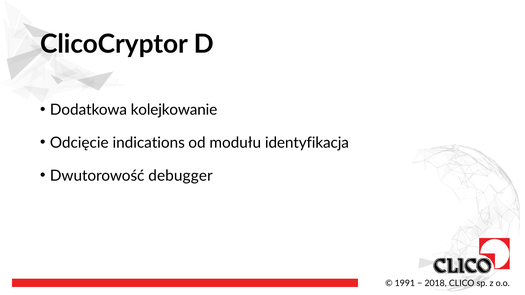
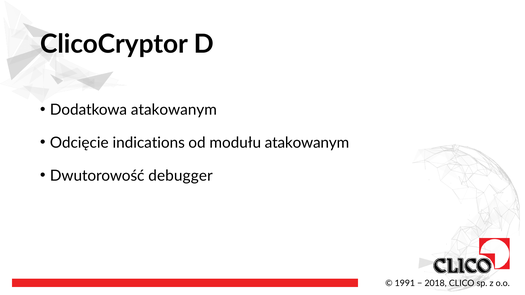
Dodatkowa kolejkowanie: kolejkowanie -> atakowanym (174, 110)
modułu identyfikacja: identyfikacja -> atakowanym (307, 143)
